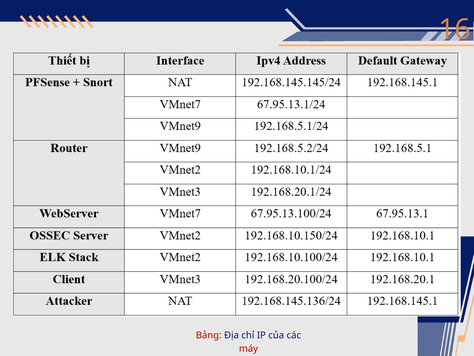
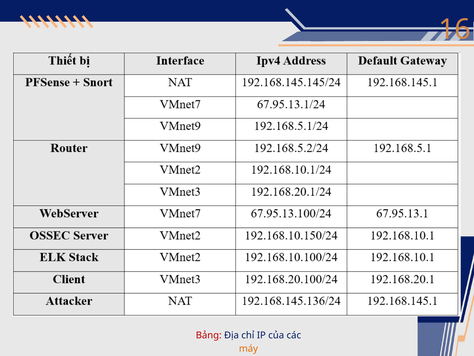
máy colour: red -> orange (248, 348)
